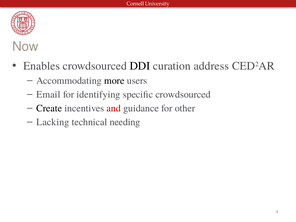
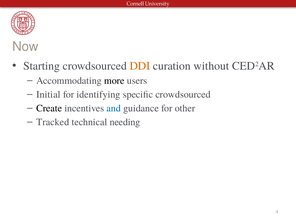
Enables: Enables -> Starting (42, 66)
DDI colour: black -> orange (140, 66)
address: address -> without (211, 66)
Email: Email -> Initial (48, 94)
and colour: red -> blue (114, 108)
Lacking: Lacking -> Tracked (53, 122)
